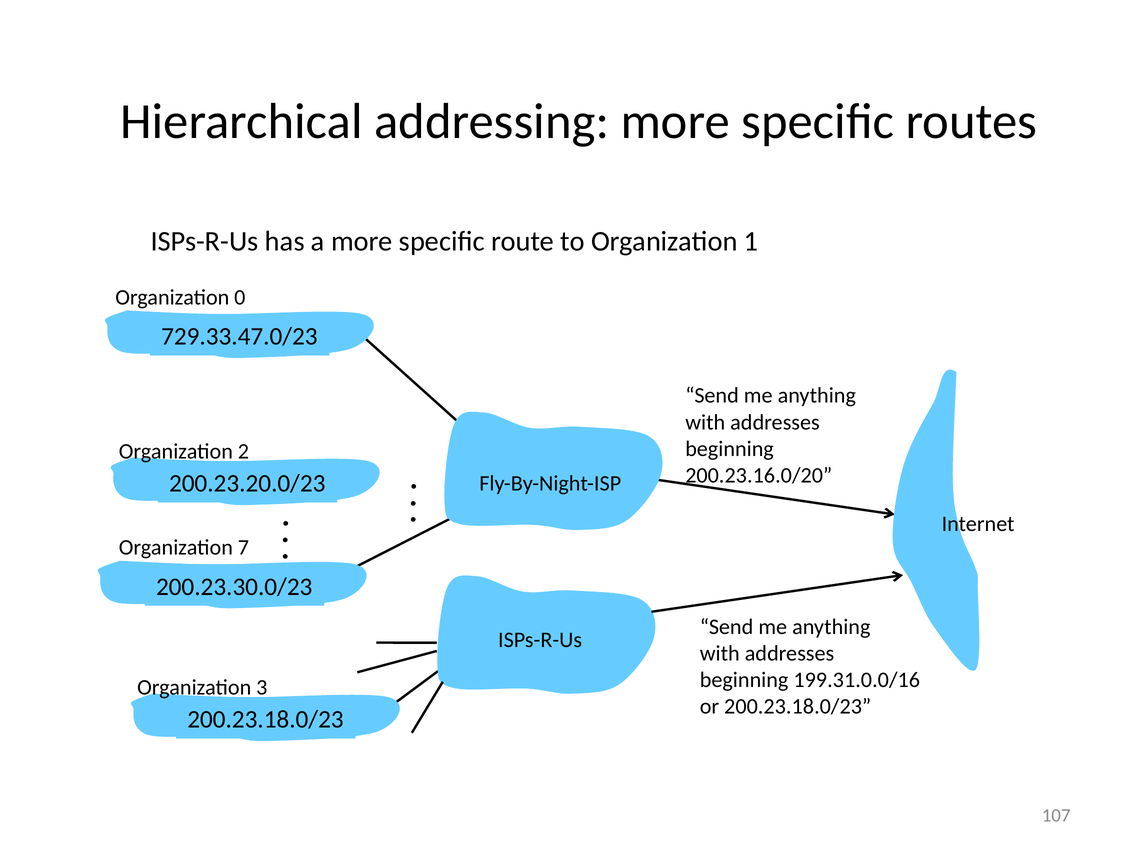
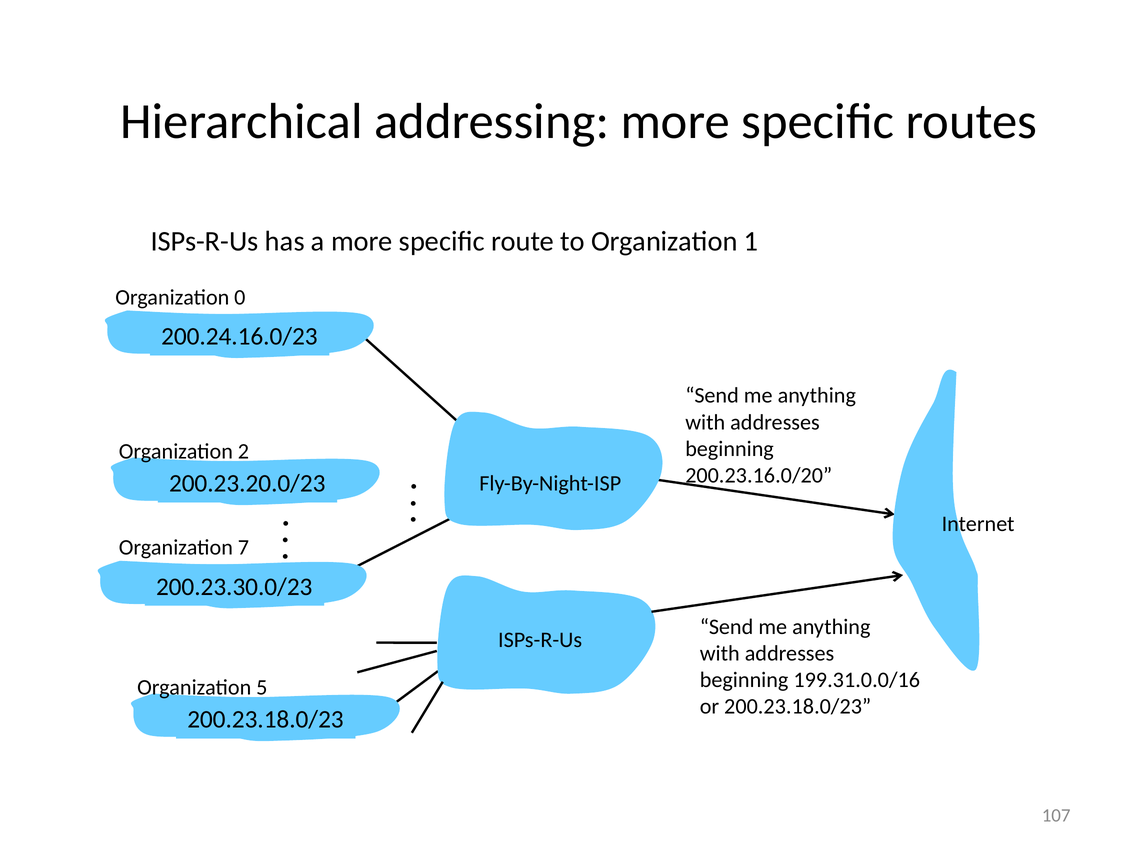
729.33.47.0/23: 729.33.47.0/23 -> 200.24.16.0/23 (239, 337)
3: 3 -> 5 (262, 688)
